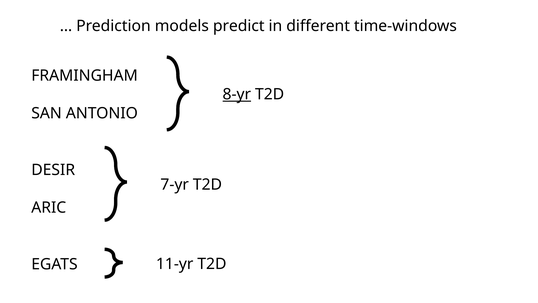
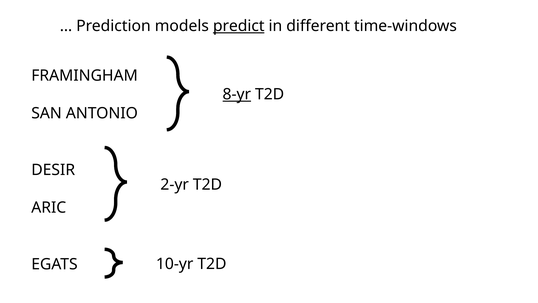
predict underline: none -> present (239, 26)
7-yr: 7-yr -> 2-yr (175, 185)
11-yr: 11-yr -> 10-yr (175, 264)
